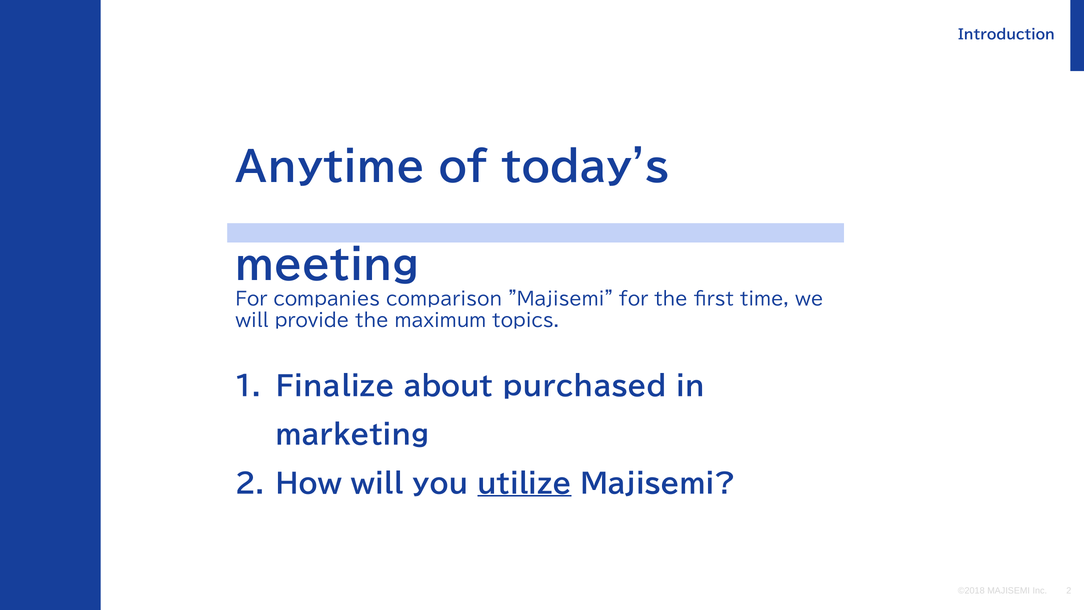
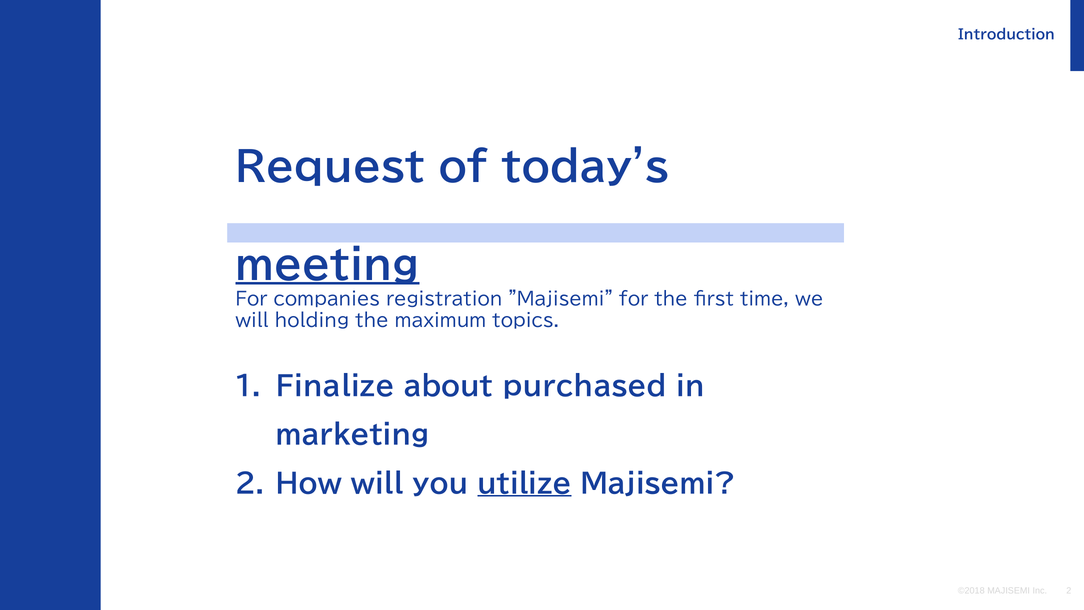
Anytime: Anytime -> Request (330, 168)
meeting underline: none -> present (327, 266)
comparison: comparison -> registration (444, 299)
provide: provide -> holding (312, 321)
